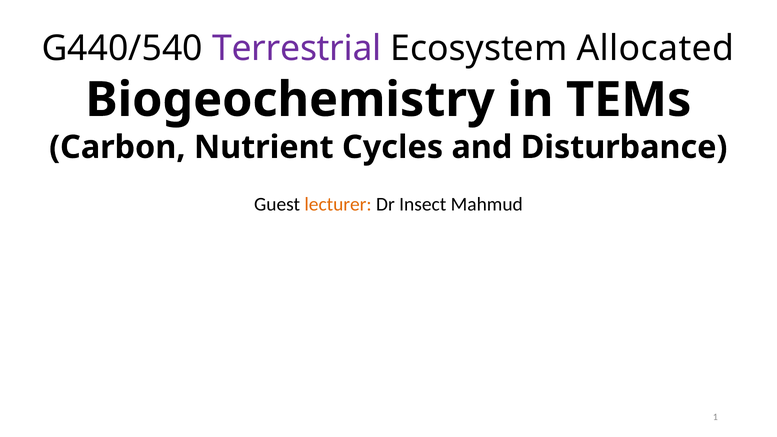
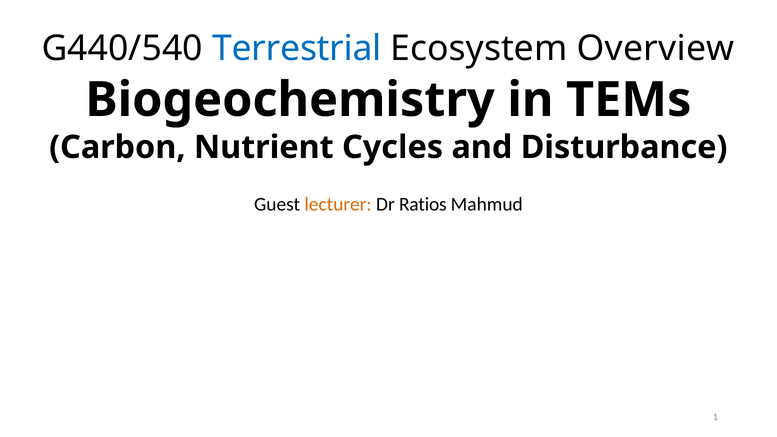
Terrestrial colour: purple -> blue (297, 48)
Allocated: Allocated -> Overview (656, 48)
Insect: Insect -> Ratios (423, 204)
